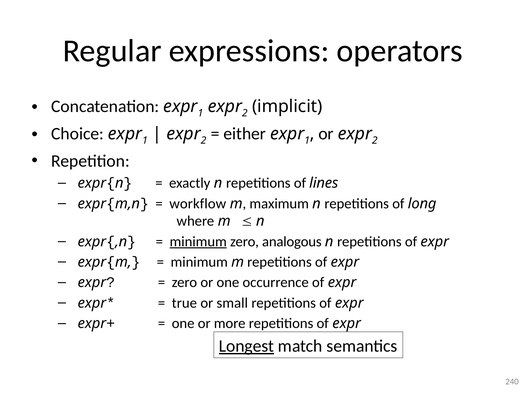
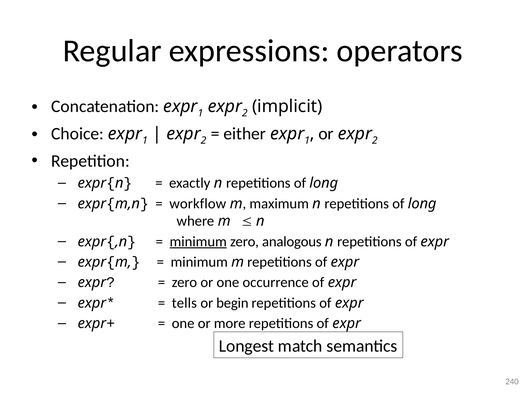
lines: lines -> long (324, 183)
true: true -> tells (184, 303)
small: small -> begin (232, 303)
Longest underline: present -> none (247, 347)
